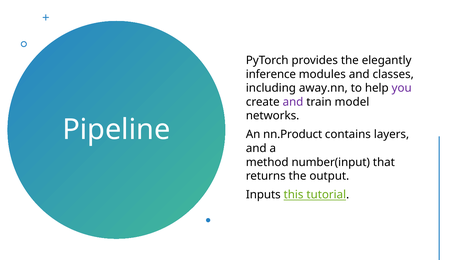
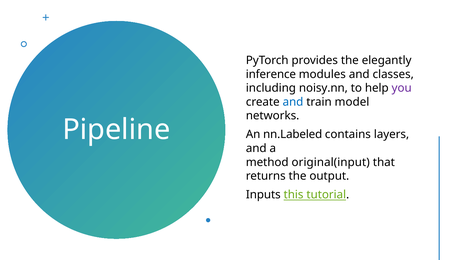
away.nn: away.nn -> noisy.nn (323, 88)
and colour: purple -> blue (293, 102)
nn.Product: nn.Product -> nn.Labeled (293, 134)
number(input: number(input -> original(input (331, 162)
